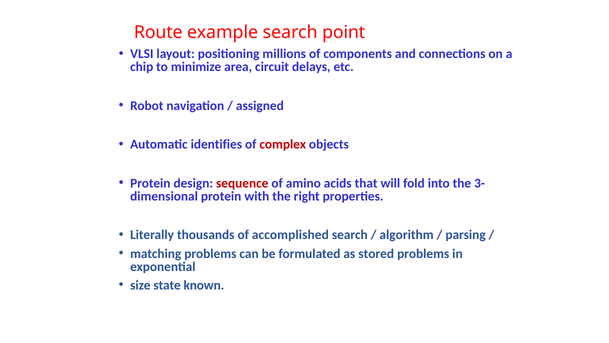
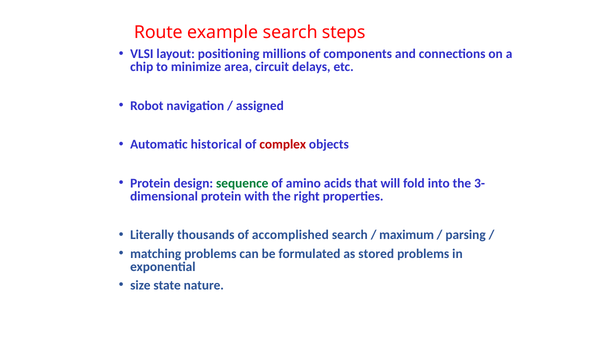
point: point -> steps (344, 32)
identifies: identifies -> historical (216, 144)
sequence colour: red -> green (242, 183)
algorithm: algorithm -> maximum (407, 235)
known: known -> nature (204, 285)
